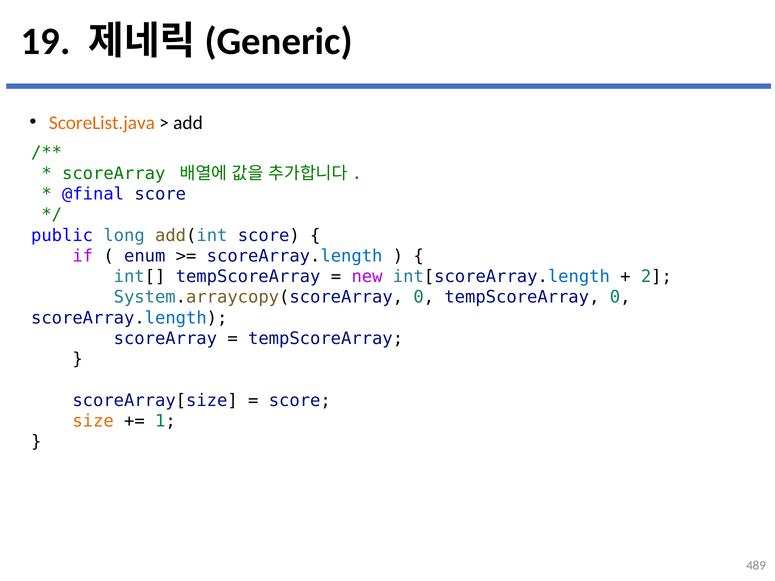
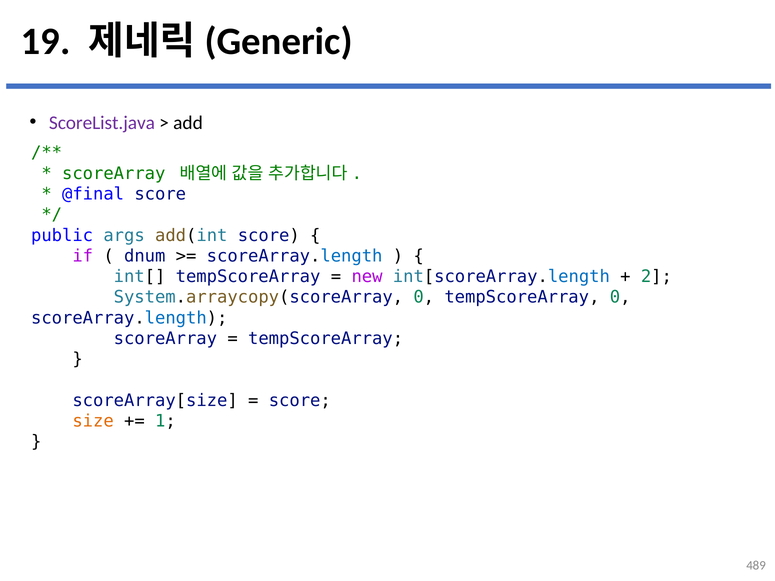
ScoreList.java colour: orange -> purple (102, 123)
long: long -> args (124, 235)
enum: enum -> dnum (145, 256)
